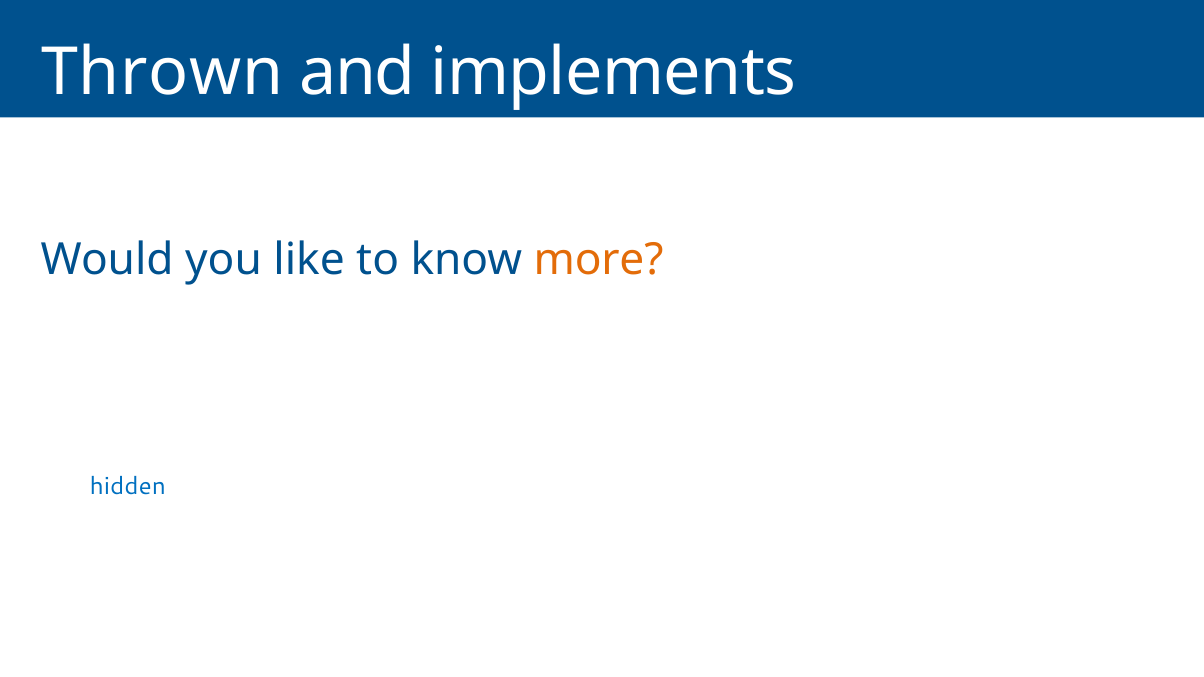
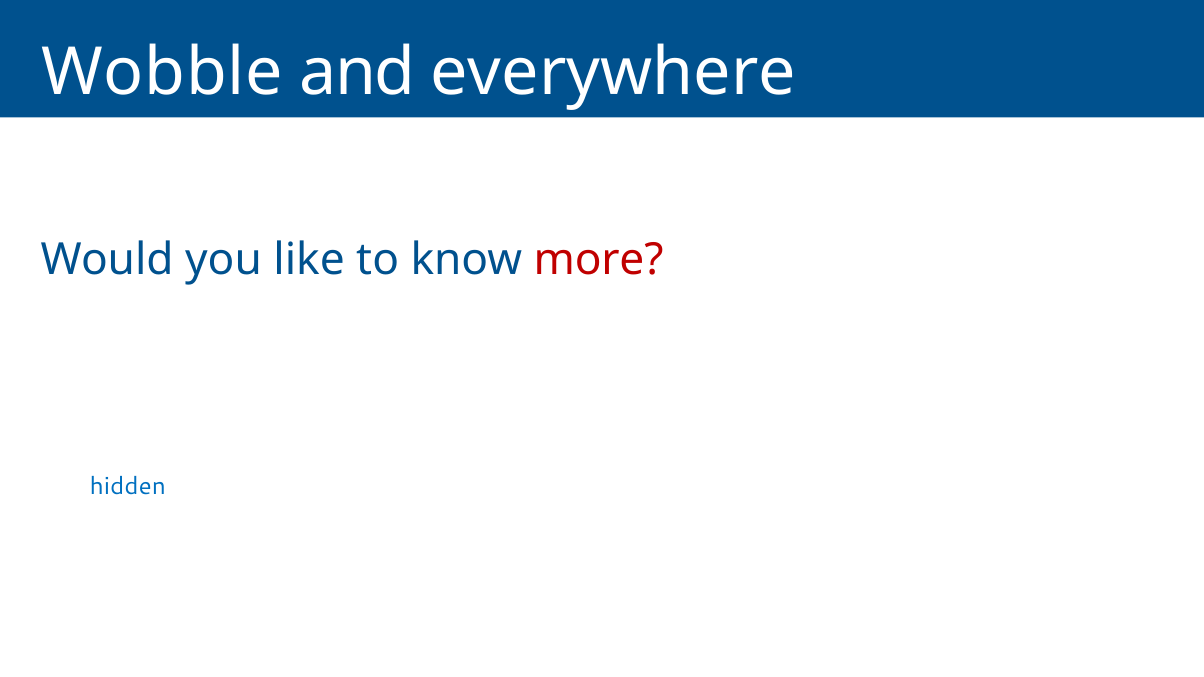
Thrown: Thrown -> Wobble (162, 73)
implements: implements -> everywhere (613, 73)
more colour: orange -> red (599, 260)
